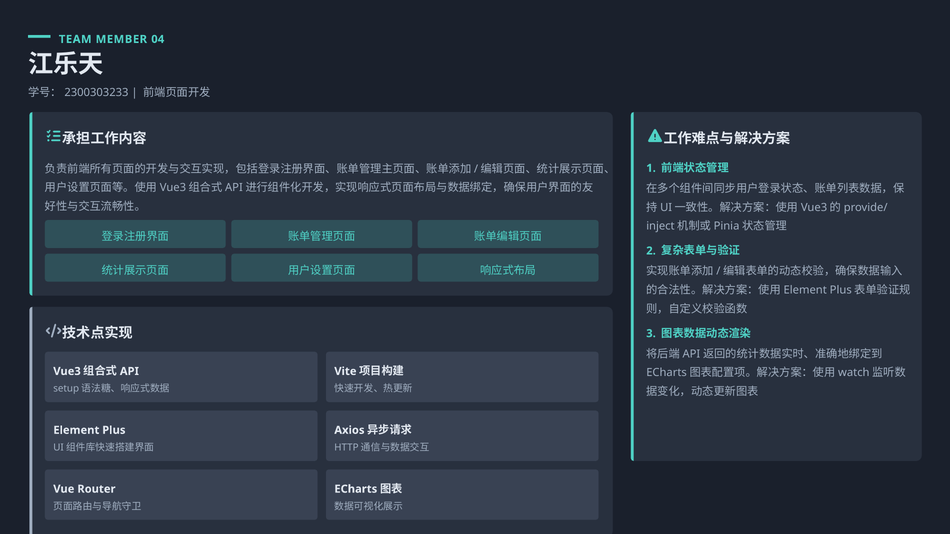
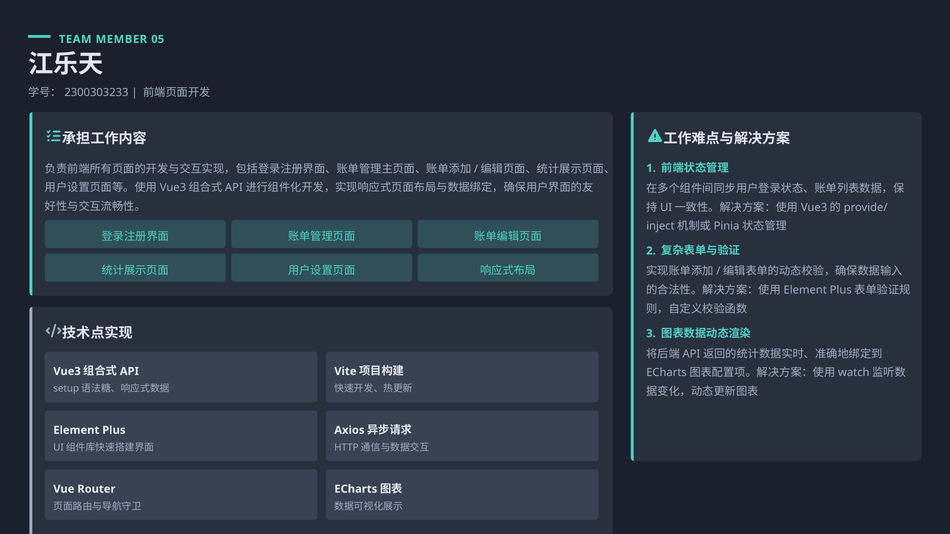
04: 04 -> 05 (158, 39)
